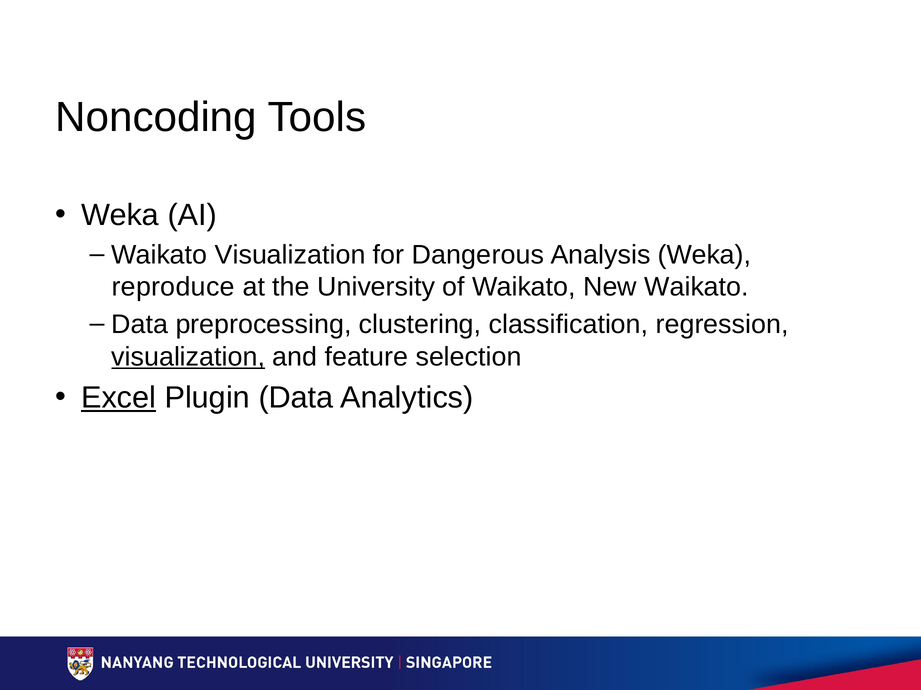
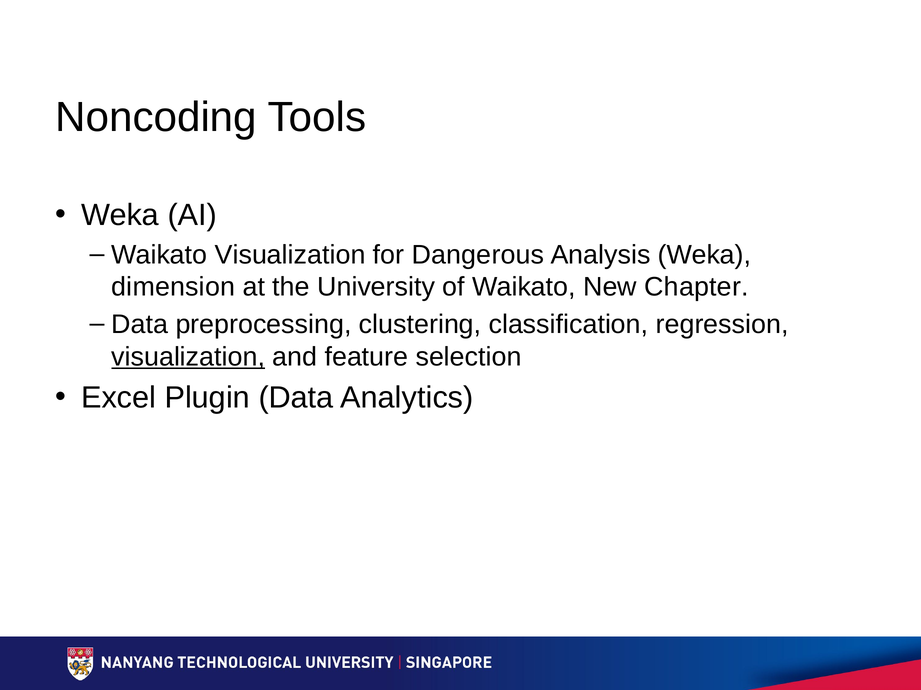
reproduce: reproduce -> dimension (173, 287)
New Waikato: Waikato -> Chapter (696, 287)
Excel underline: present -> none (119, 398)
